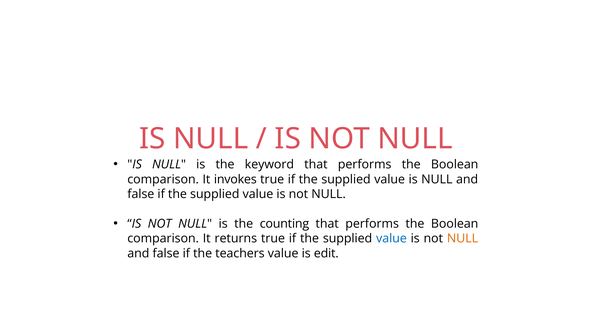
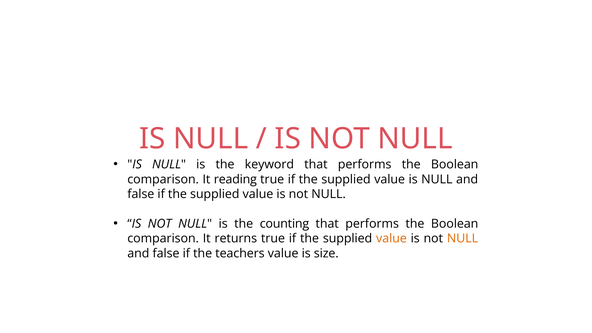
invokes: invokes -> reading (235, 179)
value colour: blue -> orange (391, 239)
edit: edit -> size (326, 253)
